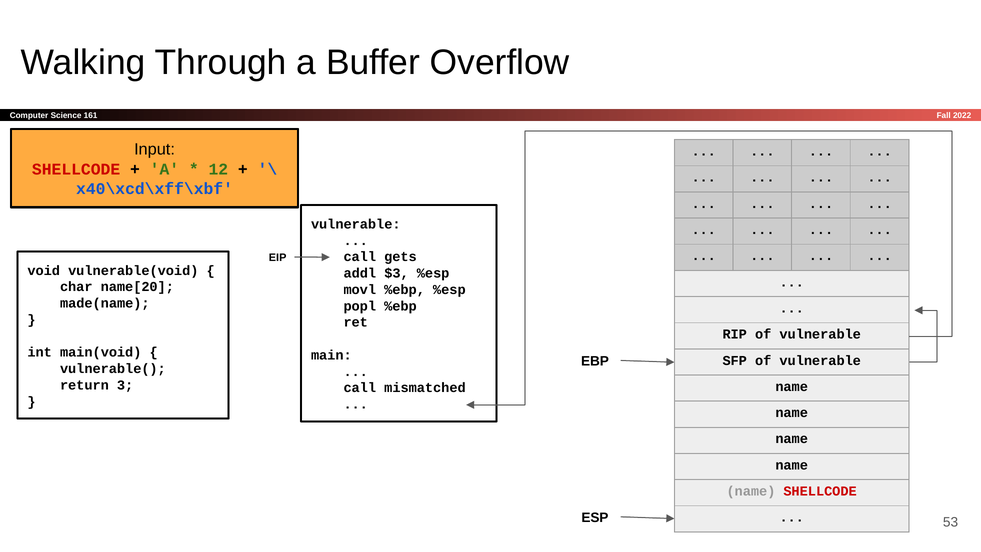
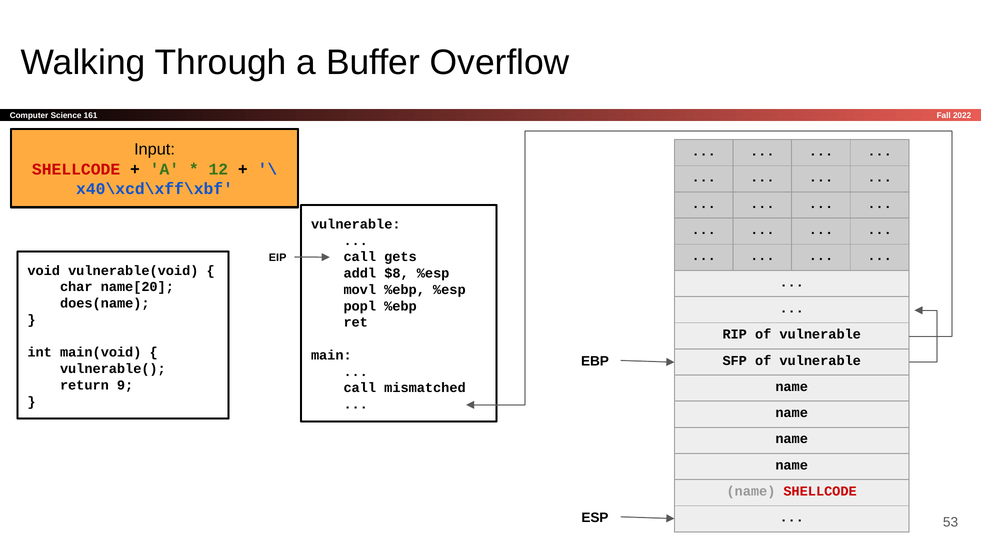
$3: $3 -> $8 (396, 273)
made(name: made(name -> does(name (105, 303)
3: 3 -> 9 (125, 385)
